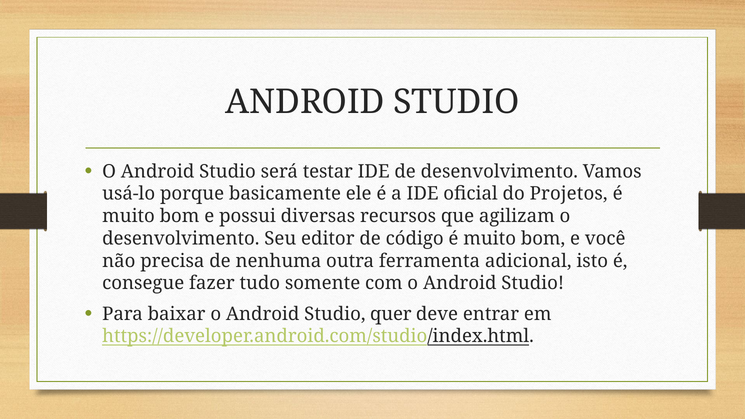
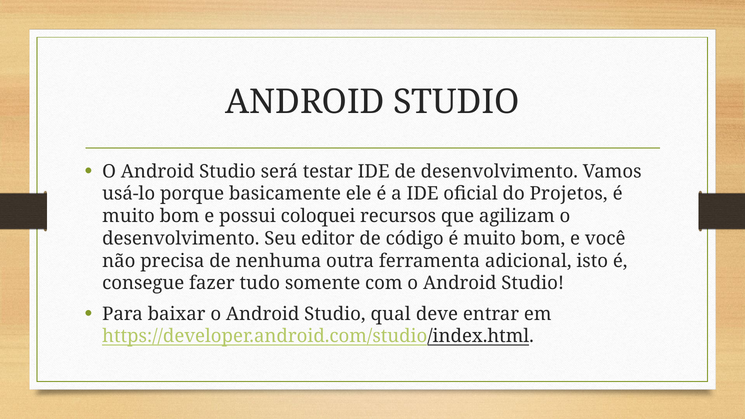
diversas: diversas -> coloquei (318, 216)
quer: quer -> qual (391, 314)
